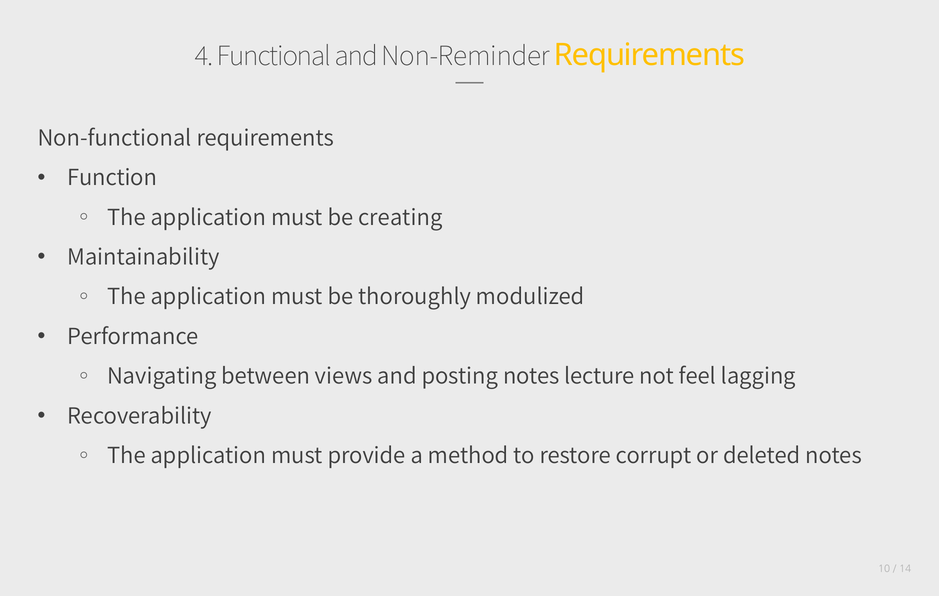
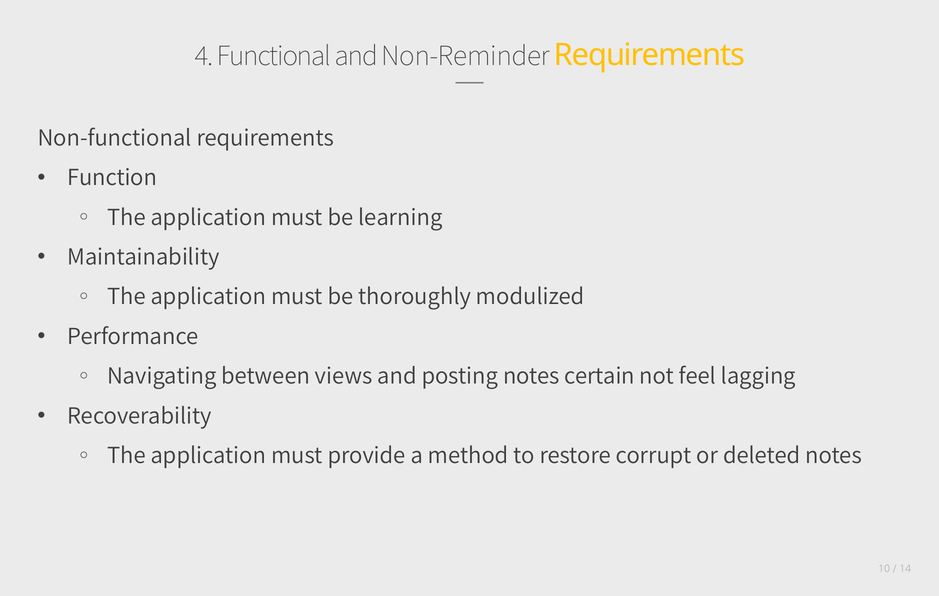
creating: creating -> learning (400, 218)
lecture: lecture -> certain (600, 377)
